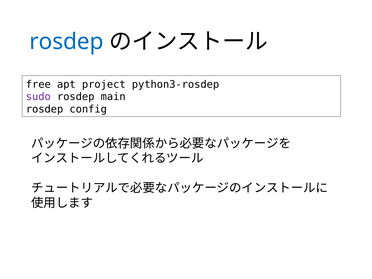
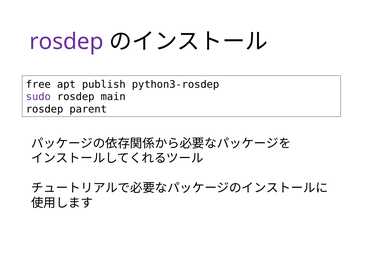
rosdep colour: blue -> purple (66, 42)
project: project -> publish (104, 84)
config: config -> parent (88, 109)
